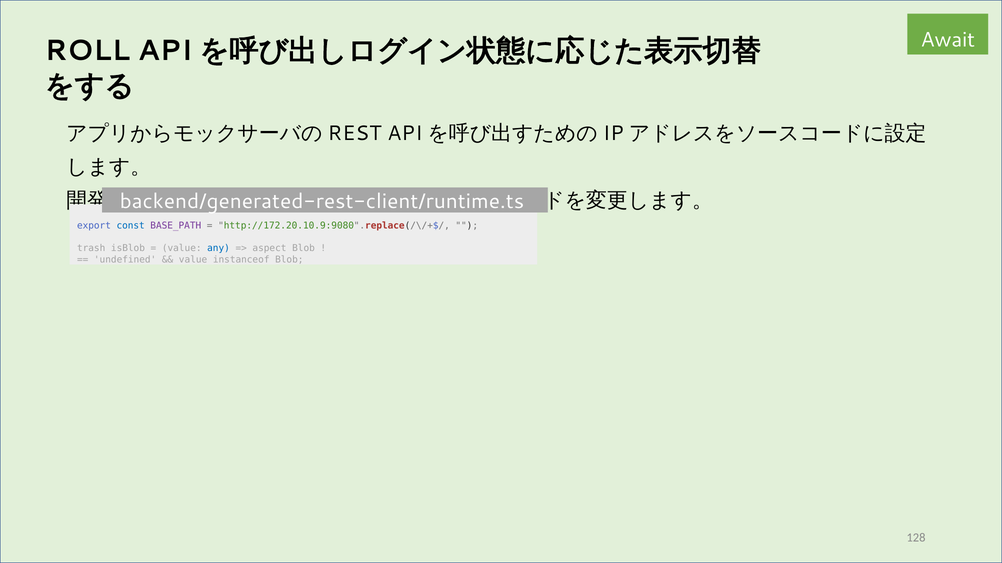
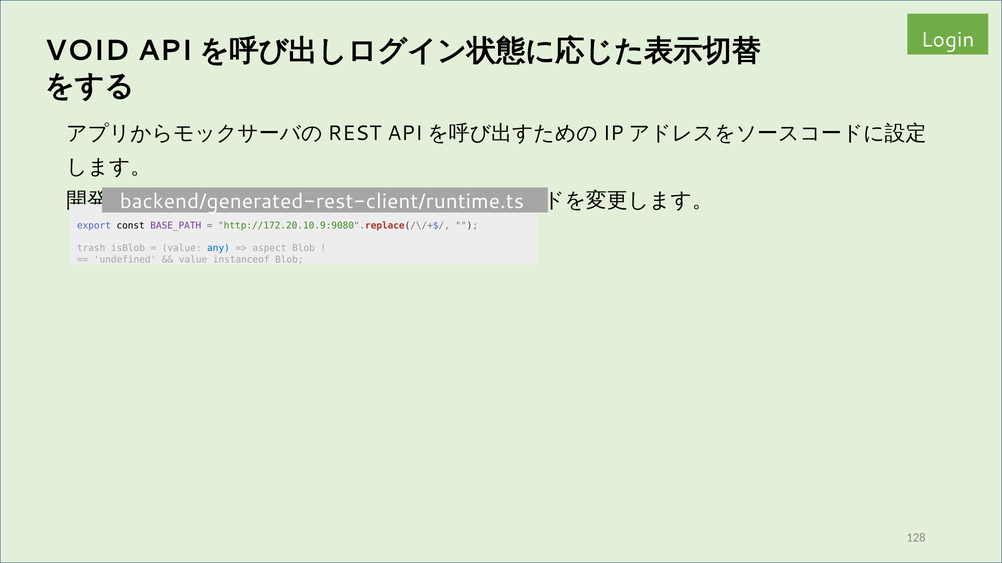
Await: Await -> Login (948, 40)
ROLL: ROLL -> VOID (87, 51)
const colour: blue -> black (131, 226)
